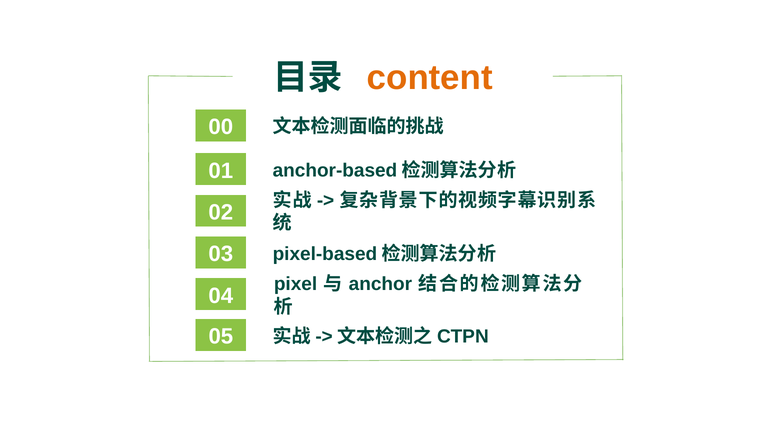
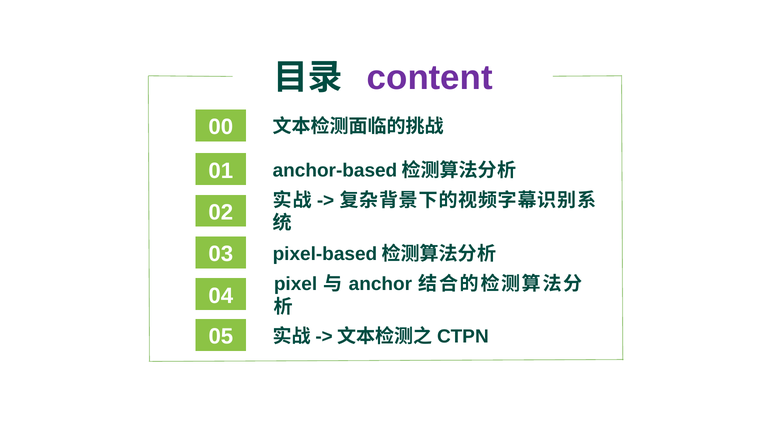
content colour: orange -> purple (430, 78)
